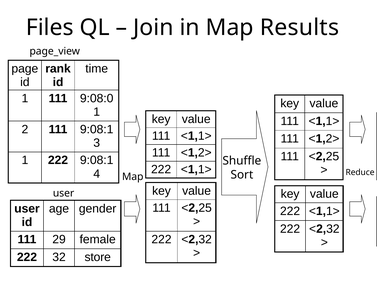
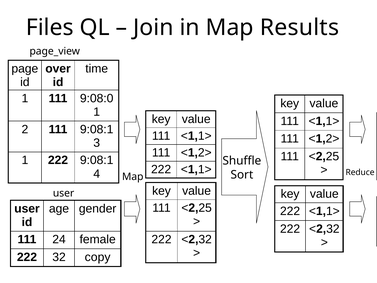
rank: rank -> over (58, 69)
29: 29 -> 24 (59, 239)
store: store -> copy (98, 257)
